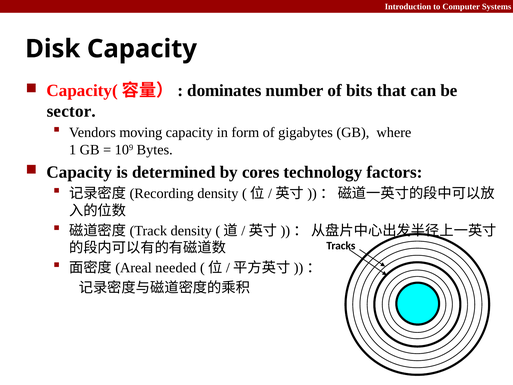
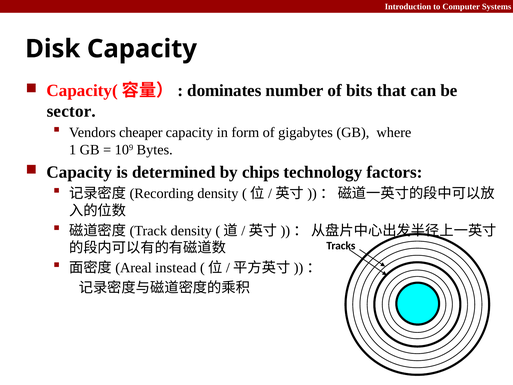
moving: moving -> cheaper (141, 132)
cores: cores -> chips (261, 172)
needed: needed -> instead (176, 268)
